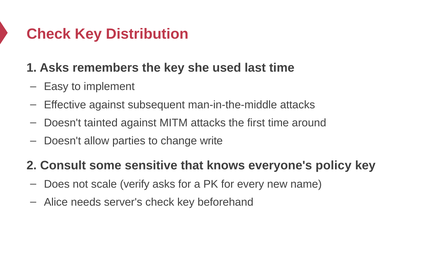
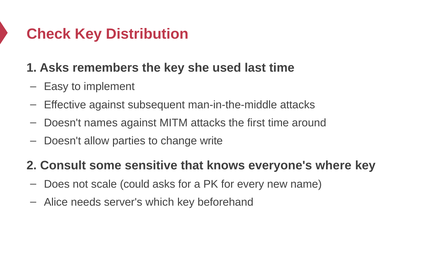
tainted: tainted -> names (101, 123)
policy: policy -> where (334, 166)
verify: verify -> could (135, 184)
server's check: check -> which (160, 202)
